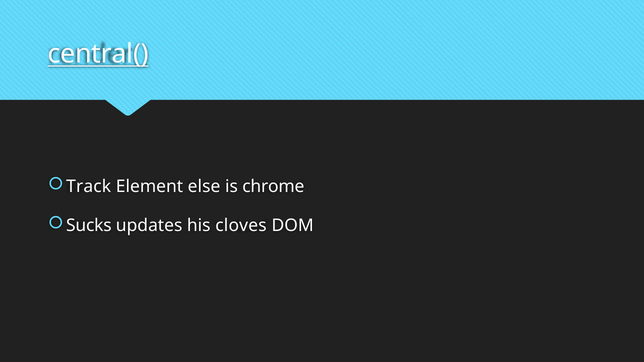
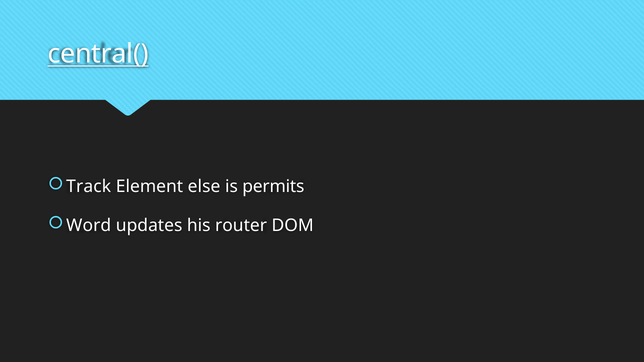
chrome: chrome -> permits (273, 187)
Sucks: Sucks -> Word (89, 226)
cloves: cloves -> router (241, 226)
